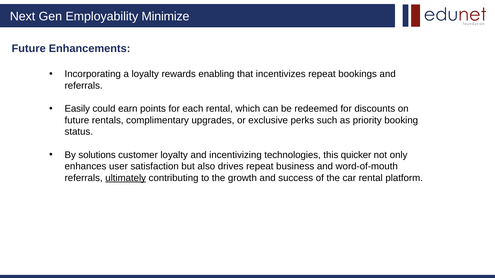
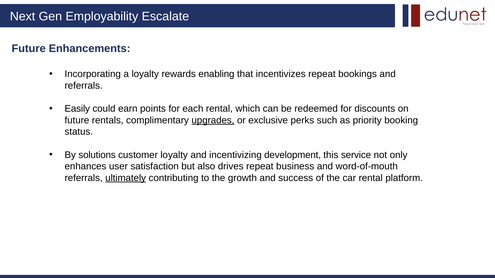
Minimize: Minimize -> Escalate (165, 16)
upgrades underline: none -> present (213, 120)
technologies: technologies -> development (293, 155)
quicker: quicker -> service (356, 155)
